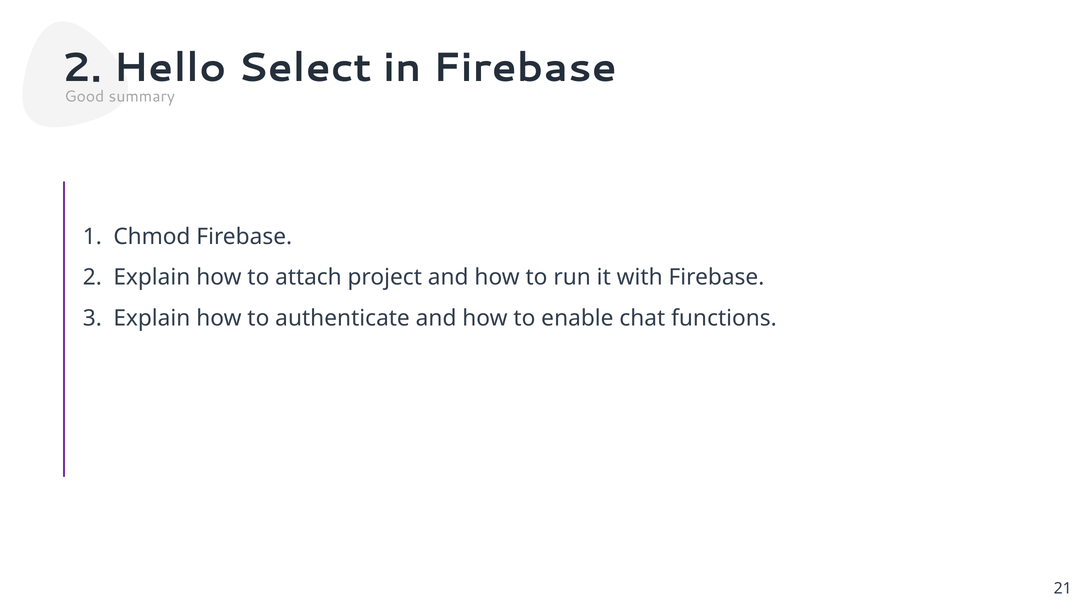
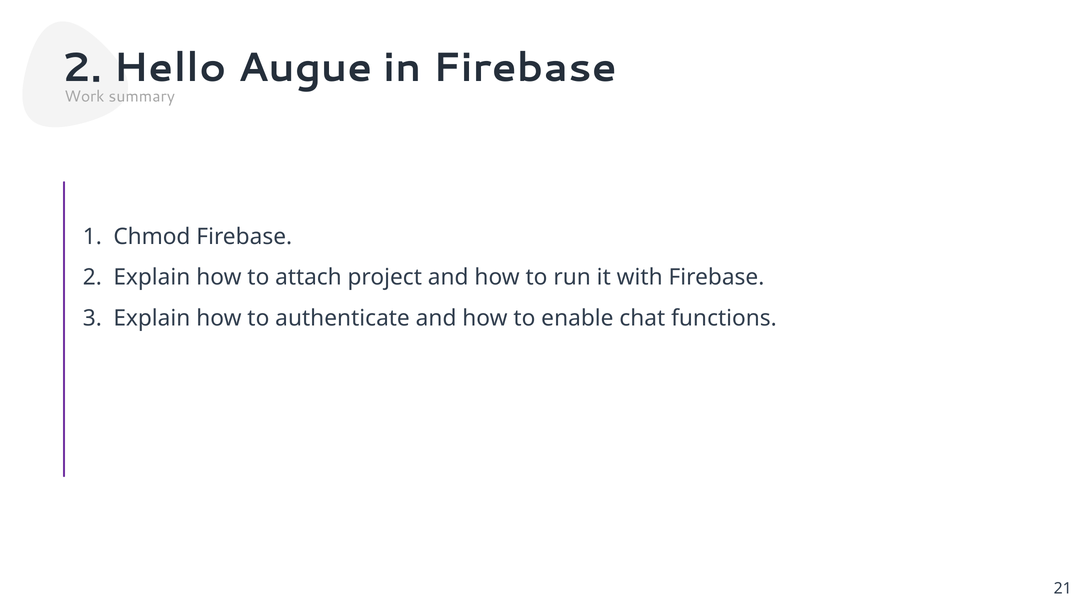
Select: Select -> Augue (305, 68)
Good: Good -> Work (84, 97)
